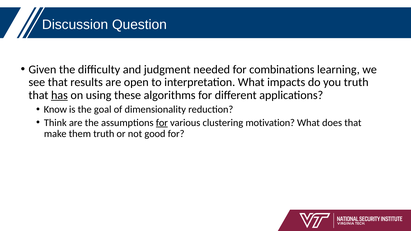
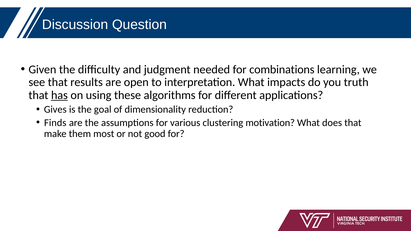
Know: Know -> Gives (55, 110)
Think: Think -> Finds (55, 123)
for underline: present -> none (162, 123)
them truth: truth -> most (104, 134)
